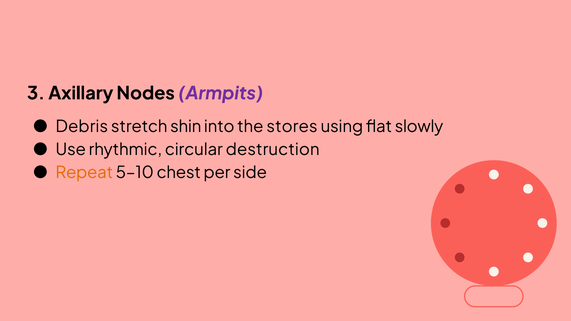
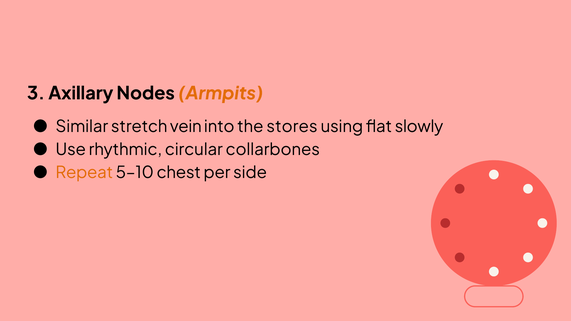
Armpits colour: purple -> orange (221, 93)
Debris: Debris -> Similar (82, 127)
shin: shin -> vein (186, 127)
destruction: destruction -> collarbones (273, 150)
